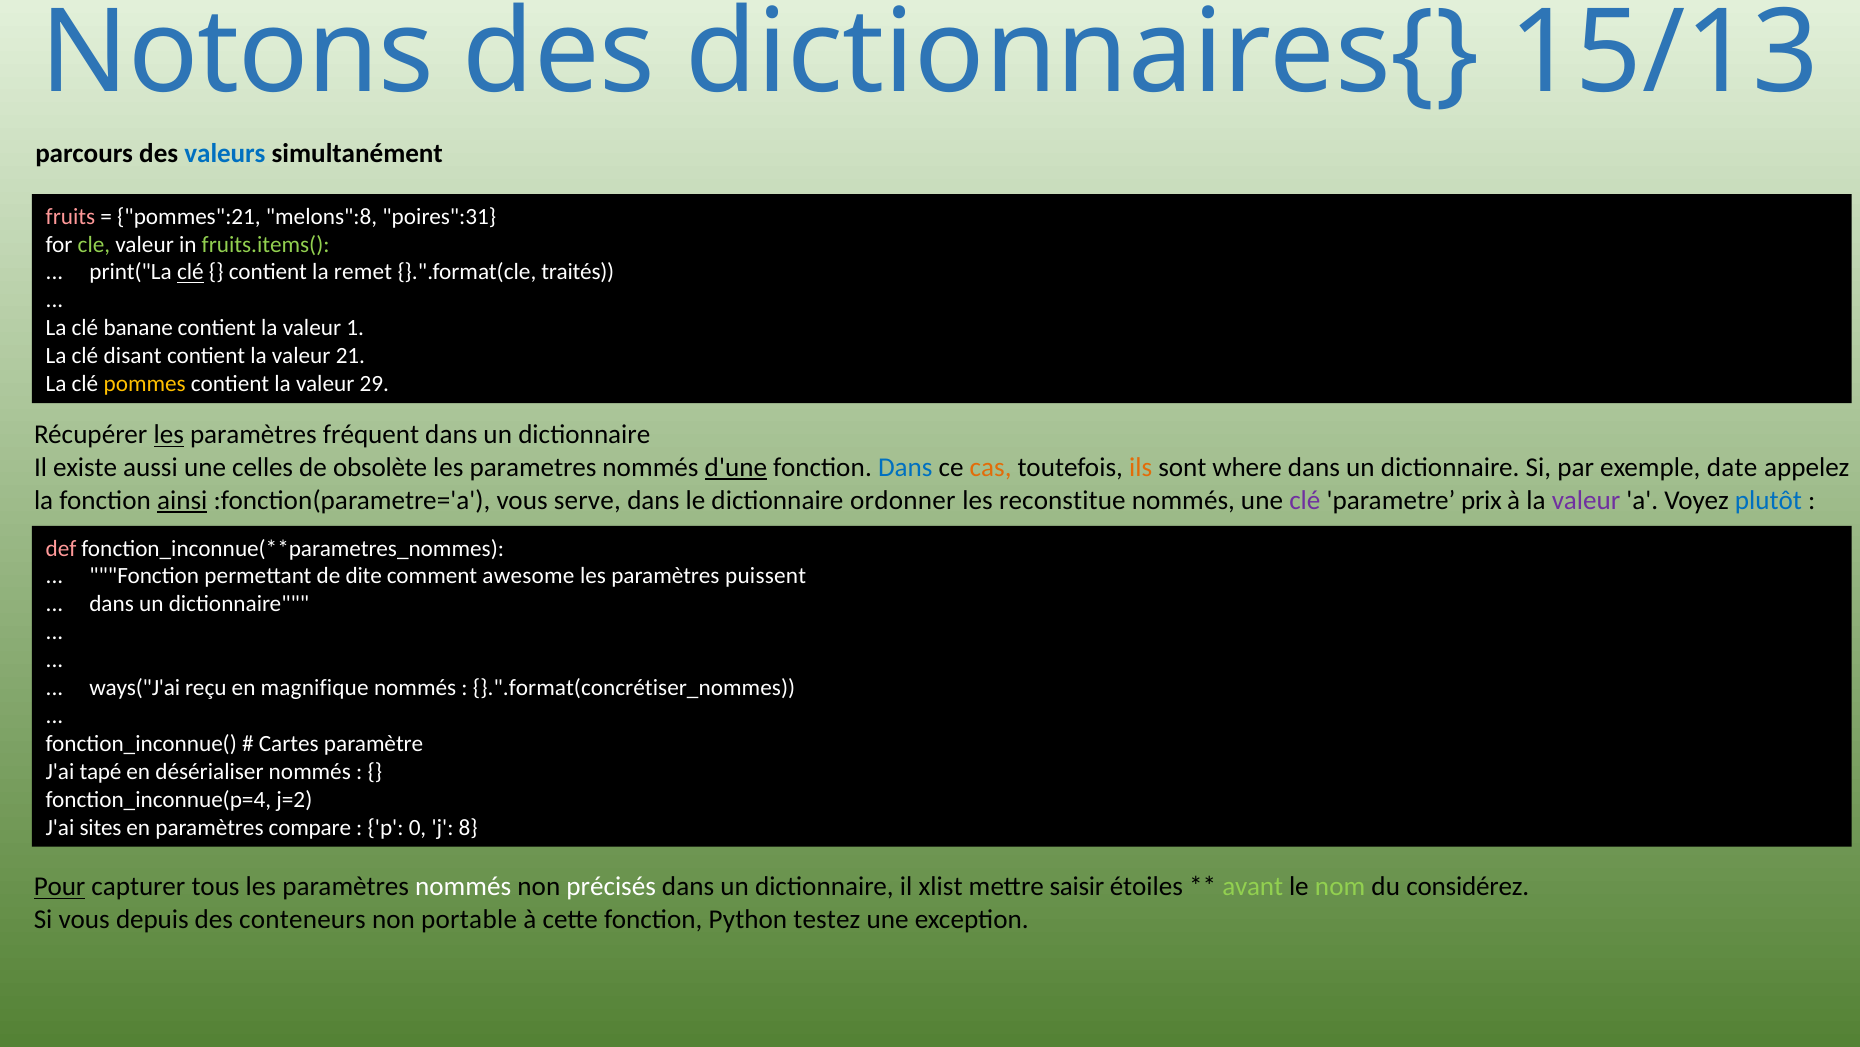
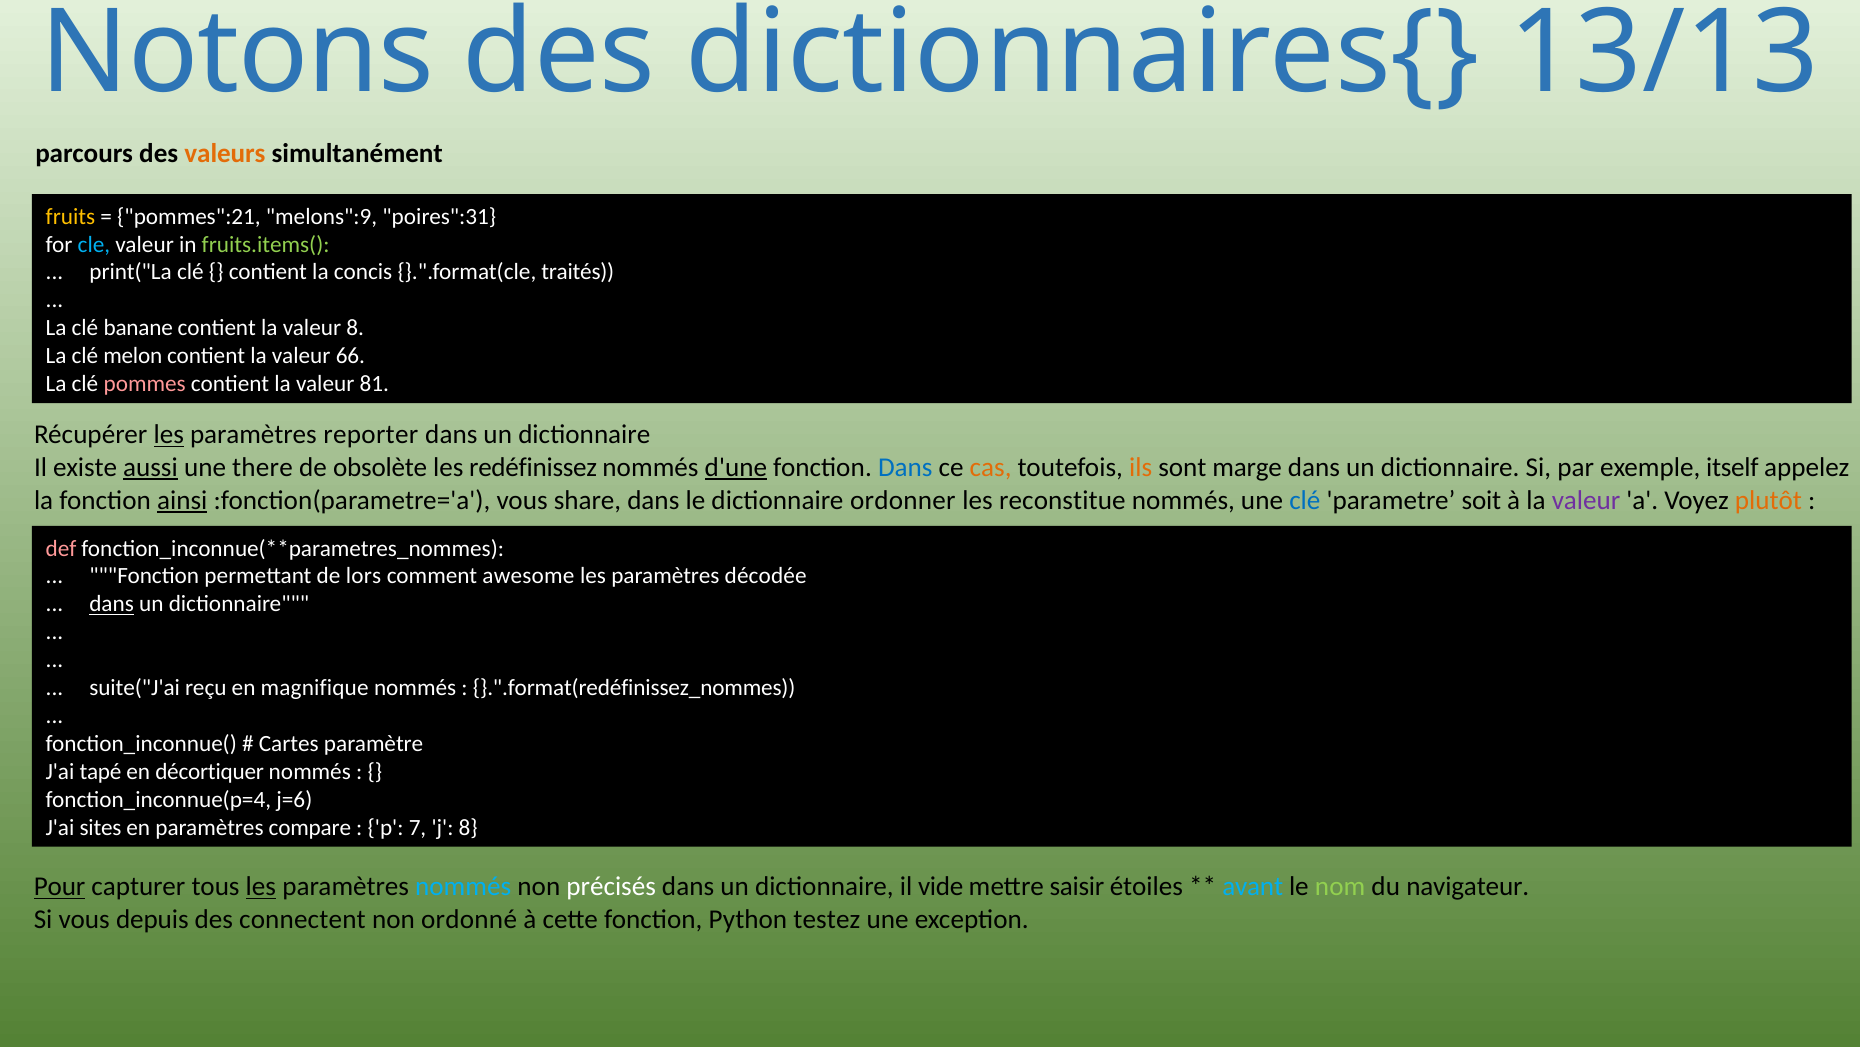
15/13: 15/13 -> 13/13 (1664, 53)
valeurs colour: blue -> orange (225, 154)
fruits colour: pink -> yellow (70, 216)
melons":8: melons":8 -> melons":9 (322, 216)
cle colour: light green -> light blue (94, 244)
clé underline: present -> none (190, 272)
remet: remet -> concis (363, 272)
valeur 1: 1 -> 8 (355, 328)
disant: disant -> melon (133, 356)
21: 21 -> 66 (350, 356)
pommes colour: yellow -> pink (145, 384)
29: 29 -> 81 (374, 384)
fréquent: fréquent -> reporter (371, 435)
aussi underline: none -> present (150, 467)
celles: celles -> there (262, 467)
parametres: parametres -> redéfinissez (533, 467)
where: where -> marge (1247, 467)
date: date -> itself (1732, 467)
serve: serve -> share (587, 500)
clé colour: purple -> blue (1305, 500)
prix: prix -> soit (1481, 500)
plutôt colour: blue -> orange (1768, 500)
dite: dite -> lors (364, 576)
puissent: puissent -> décodée (766, 576)
dans underline: none -> present (112, 604)
ways("J'ai: ways("J'ai -> suite("J'ai (135, 687)
}.".format(concrétiser_nommes: }.".format(concrétiser_nommes -> }.".format(redéfinissez_nommes (634, 687)
désérialiser: désérialiser -> décortiquer (210, 771)
j=2: j=2 -> j=6 (294, 799)
0: 0 -> 7 (418, 827)
les underline: none -> present (261, 886)
nommés colour: white -> light blue (463, 886)
xlist: xlist -> vide (941, 886)
avant colour: light green -> light blue (1253, 886)
considérez: considérez -> navigateur (1468, 886)
conteneurs: conteneurs -> connectent (302, 919)
portable: portable -> ordonné (469, 919)
